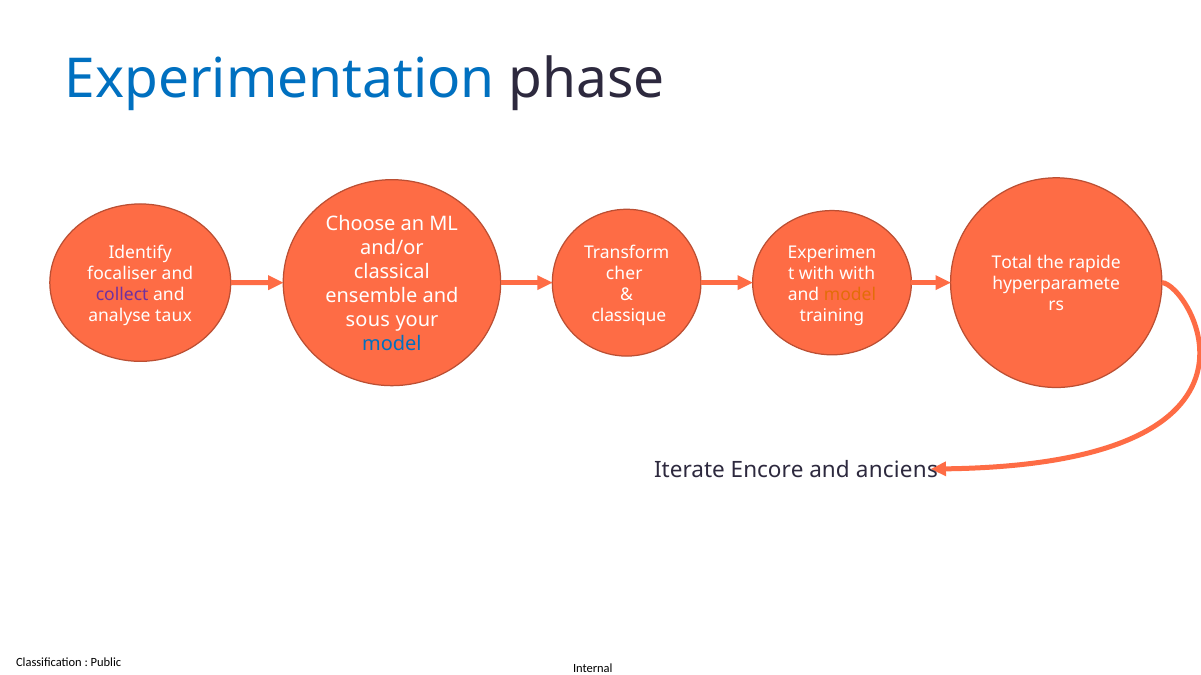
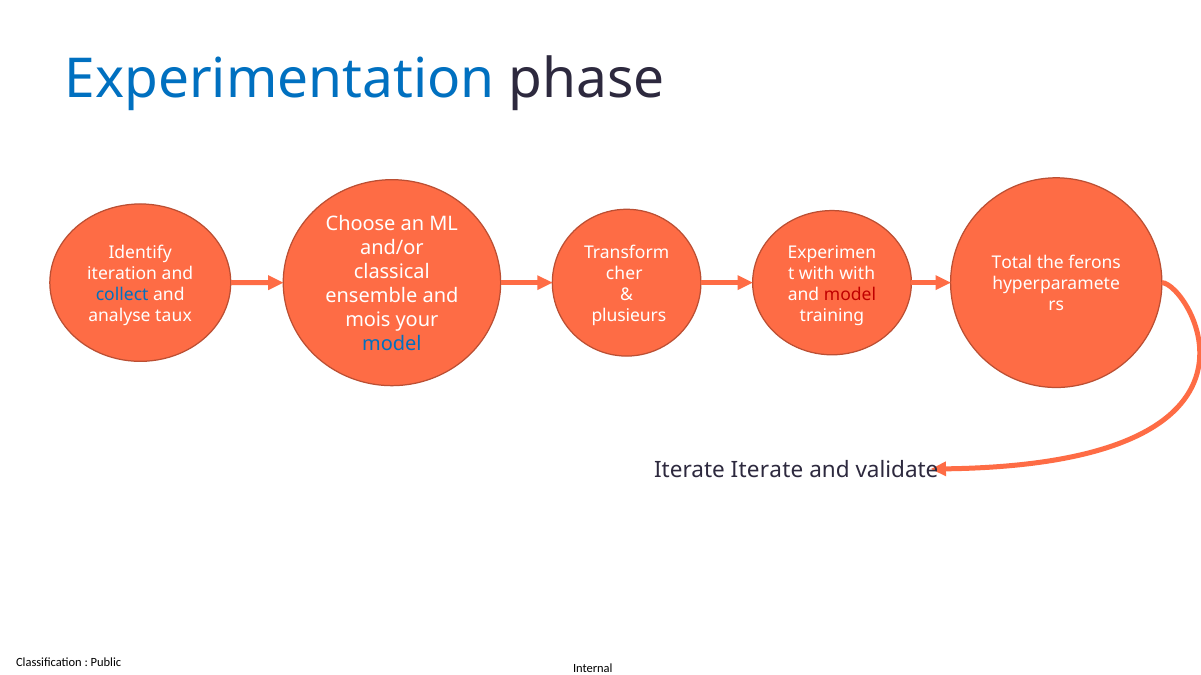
rapide: rapide -> ferons (1095, 263)
focaliser: focaliser -> iteration (122, 274)
collect colour: purple -> blue (122, 295)
model colour: orange -> red (850, 295)
classique: classique -> plusieurs (629, 316)
sous: sous -> mois (368, 320)
Iterate Encore: Encore -> Iterate (767, 471)
anciens: anciens -> validate (897, 471)
